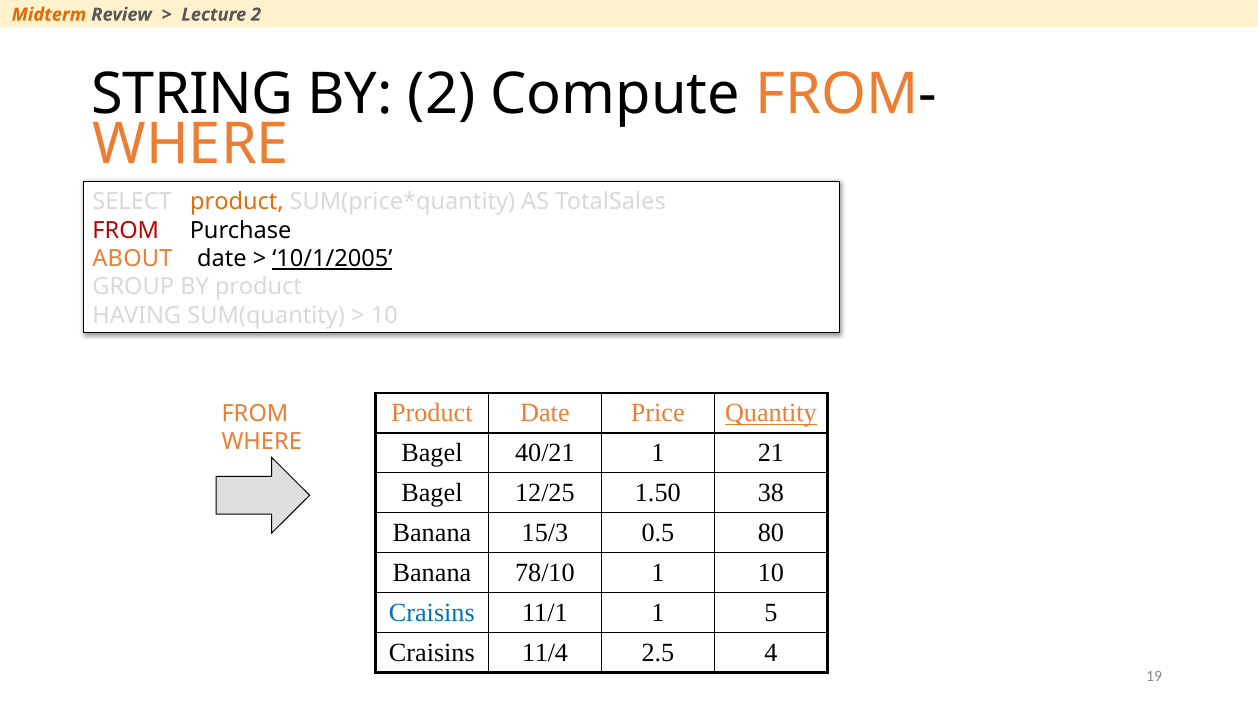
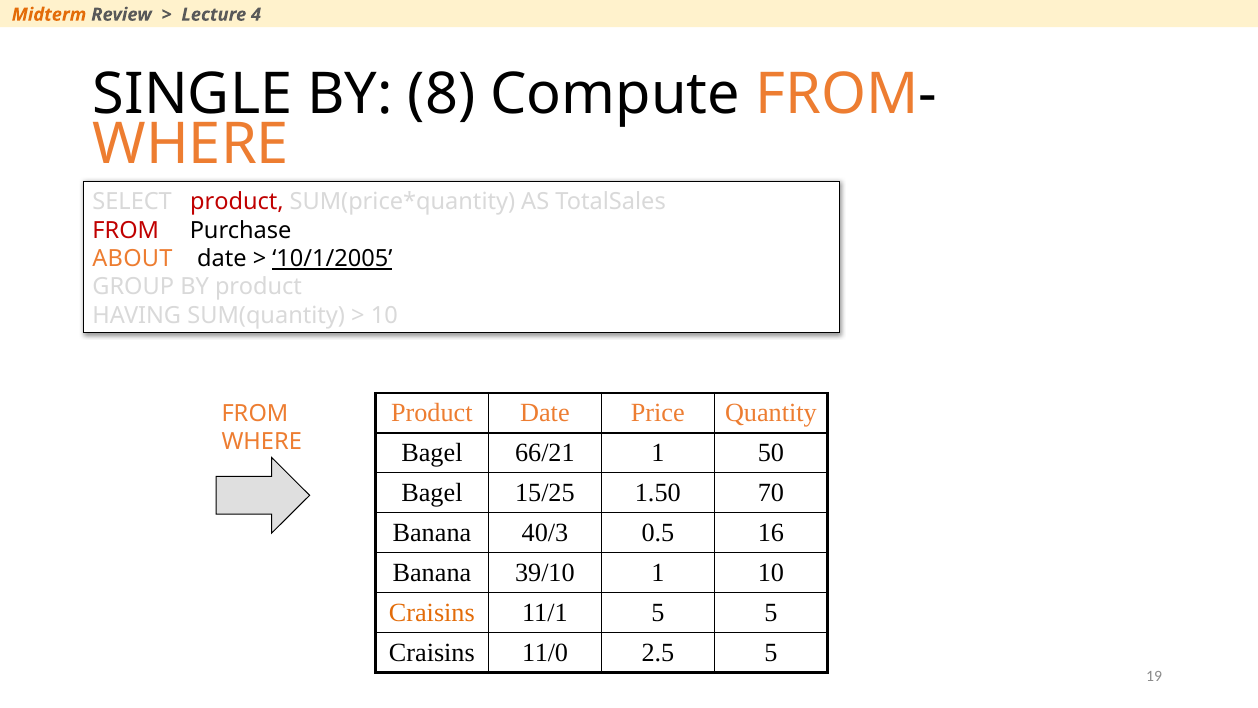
Lecture 2: 2 -> 4 (256, 15)
STRING: STRING -> SINGLE (193, 94)
BY 2: 2 -> 8 (442, 94)
product colour: orange -> red (237, 202)
Quantity underline: present -> none (771, 413)
40/21: 40/21 -> 66/21 (545, 453)
21: 21 -> 50 (771, 453)
12/25: 12/25 -> 15/25 (545, 493)
38: 38 -> 70 (771, 493)
15/3: 15/3 -> 40/3 (545, 533)
80: 80 -> 16 (771, 533)
78/10: 78/10 -> 39/10 (545, 572)
Craisins colour: blue -> orange (432, 612)
11/1 1: 1 -> 5 (658, 612)
11/4: 11/4 -> 11/0 (545, 652)
2.5 4: 4 -> 5 (771, 652)
